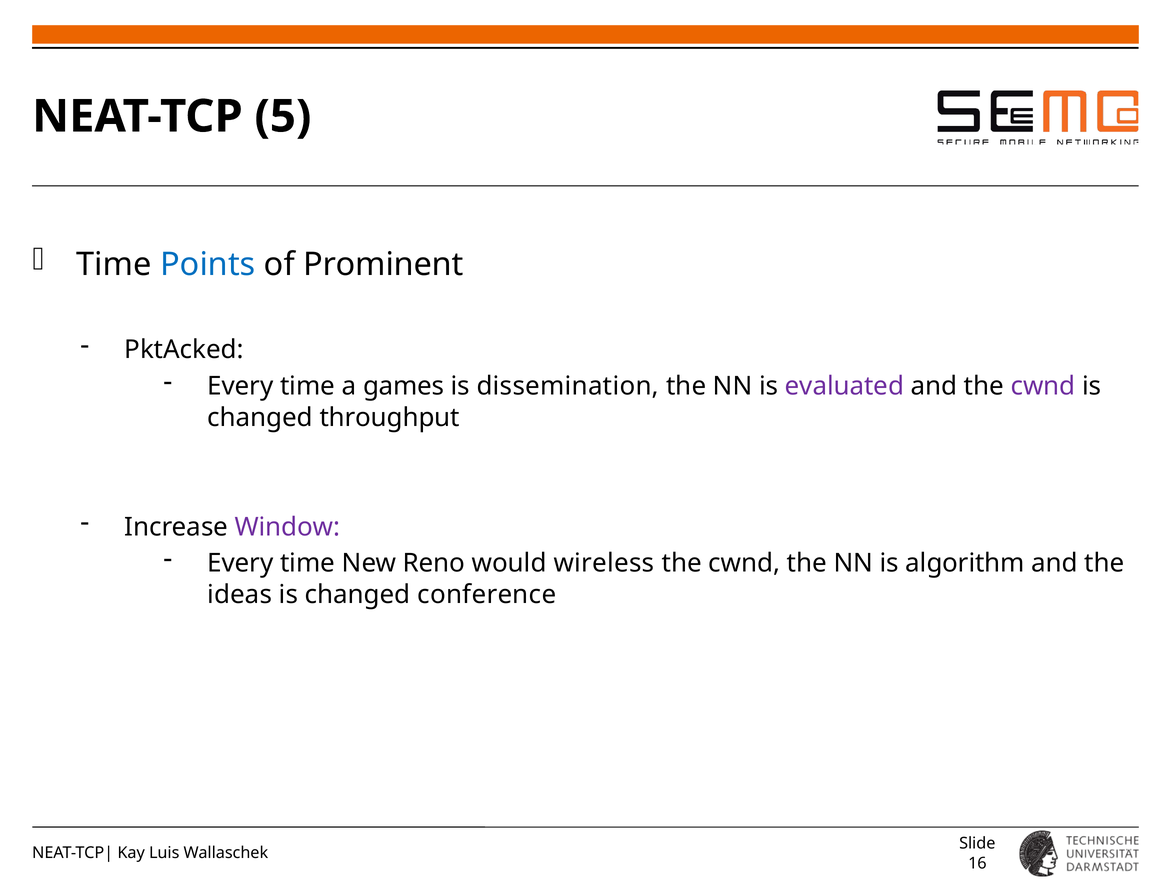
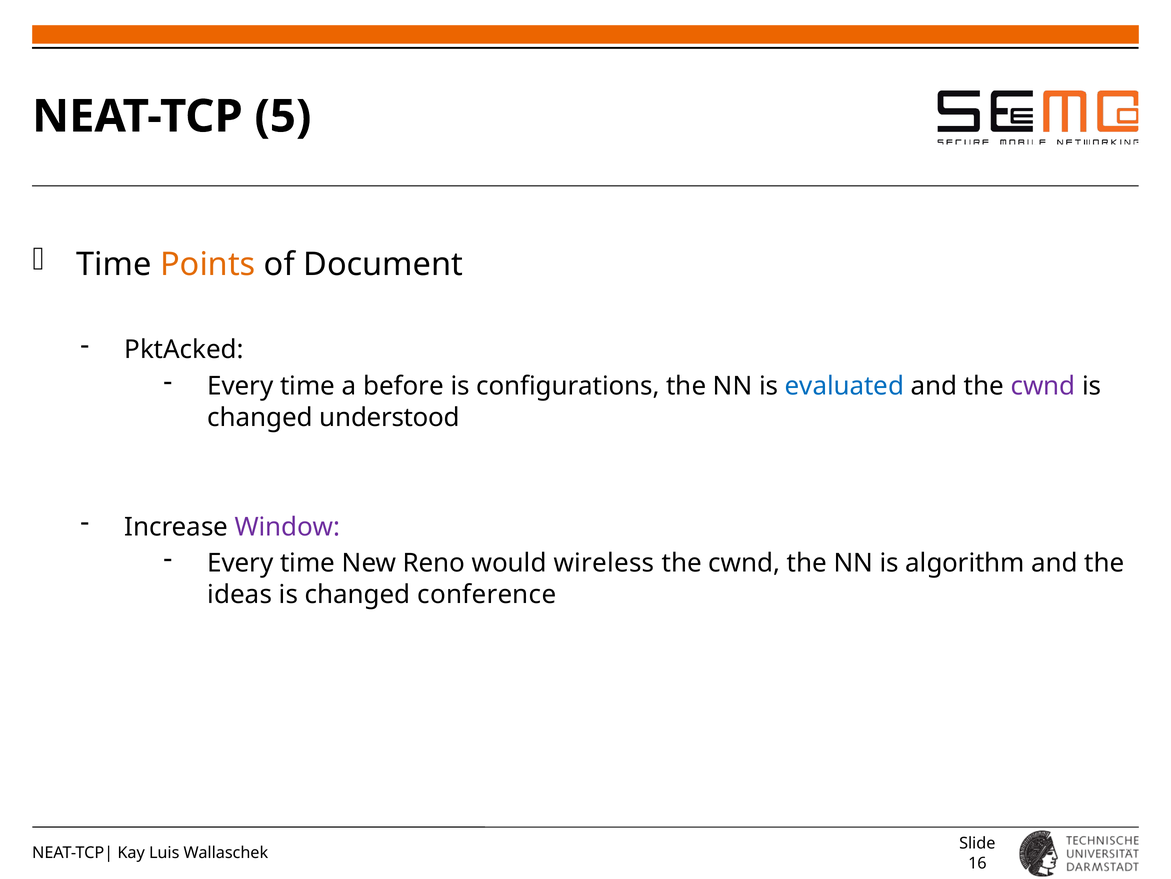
Points colour: blue -> orange (208, 264)
Prominent: Prominent -> Document (383, 264)
games: games -> before (403, 386)
dissemination: dissemination -> configurations (568, 386)
evaluated colour: purple -> blue (844, 386)
throughput: throughput -> understood (390, 417)
